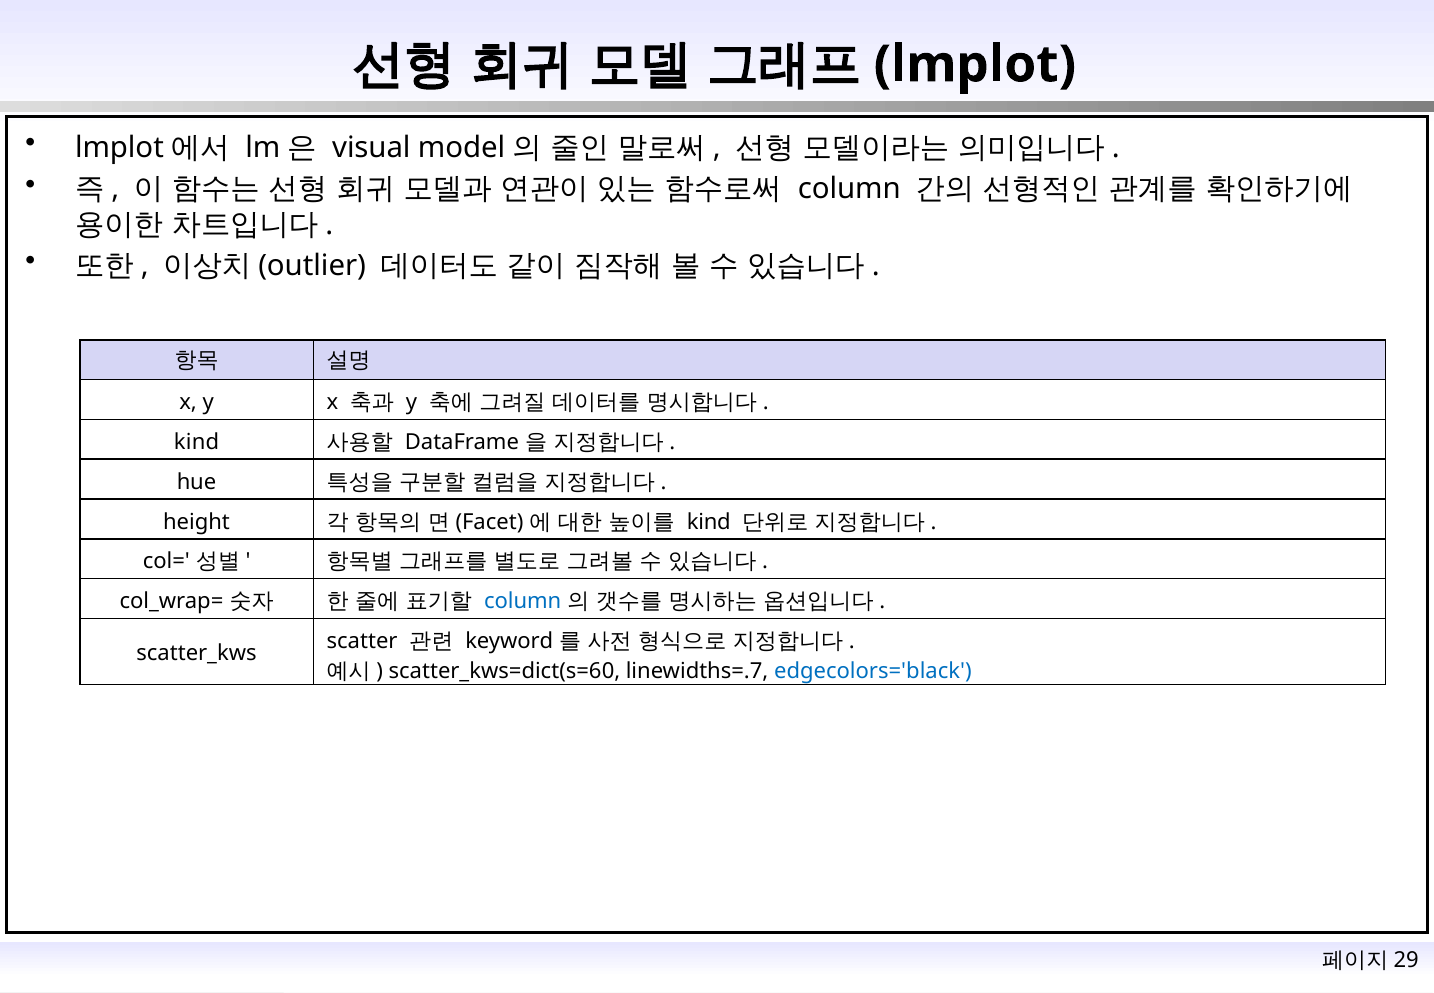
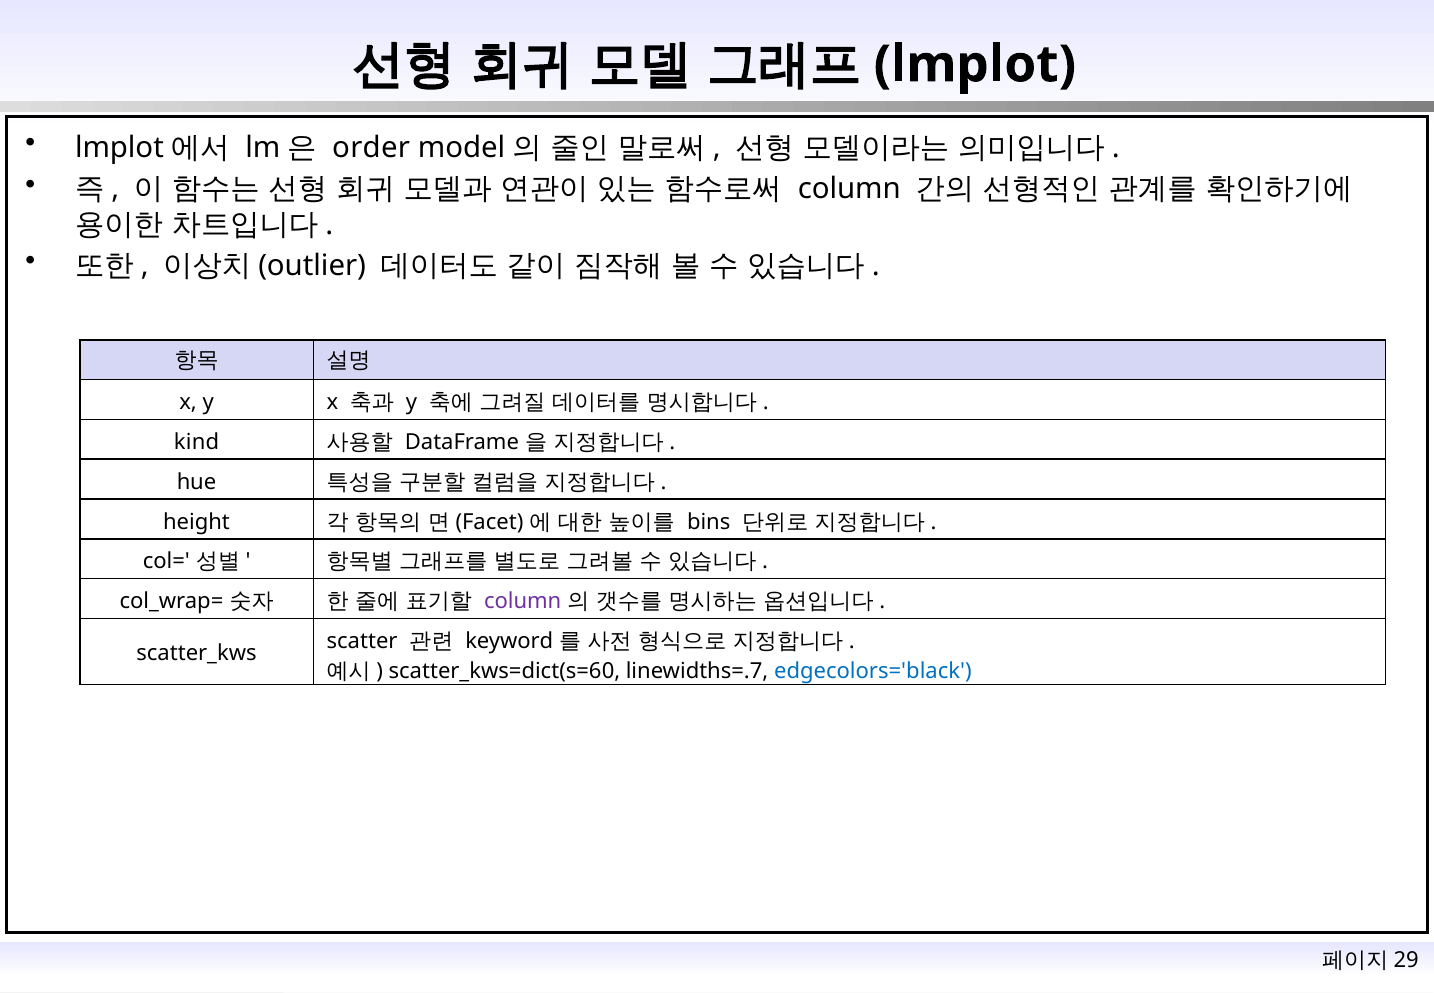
visual: visual -> order (371, 148)
kind: kind -> bins (709, 522)
column colour: blue -> purple (523, 601)
